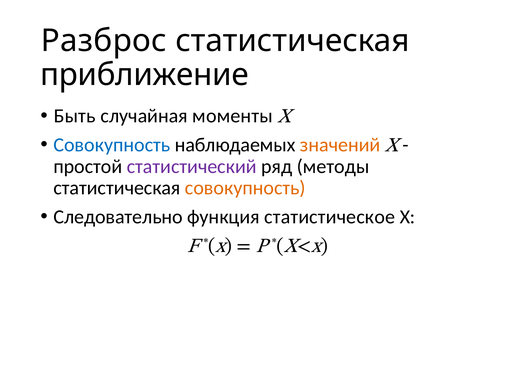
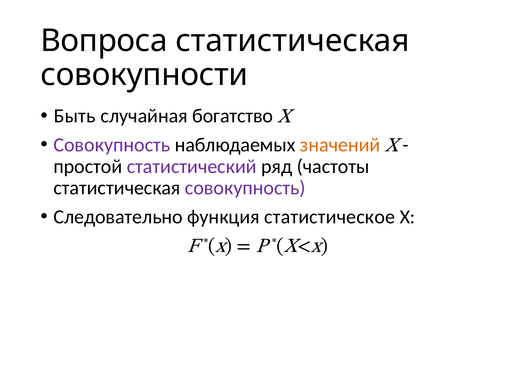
Разброс: Разброс -> Вопроса (104, 41)
приближение: приближение -> совокупности (144, 75)
моменты: моменты -> богатство (233, 116)
Совокупность colour: blue -> purple (112, 145)
методы: методы -> частоты (333, 167)
совокупность colour: orange -> purple (245, 188)
